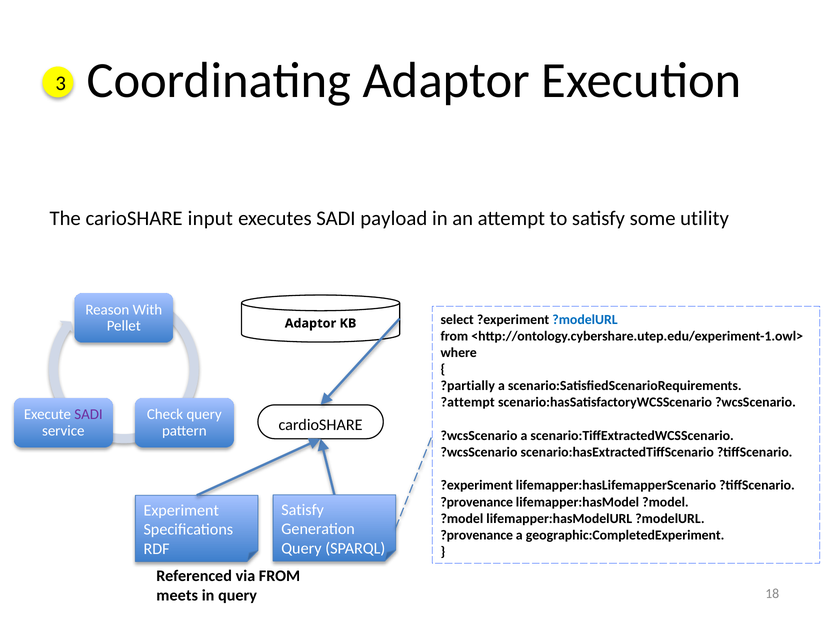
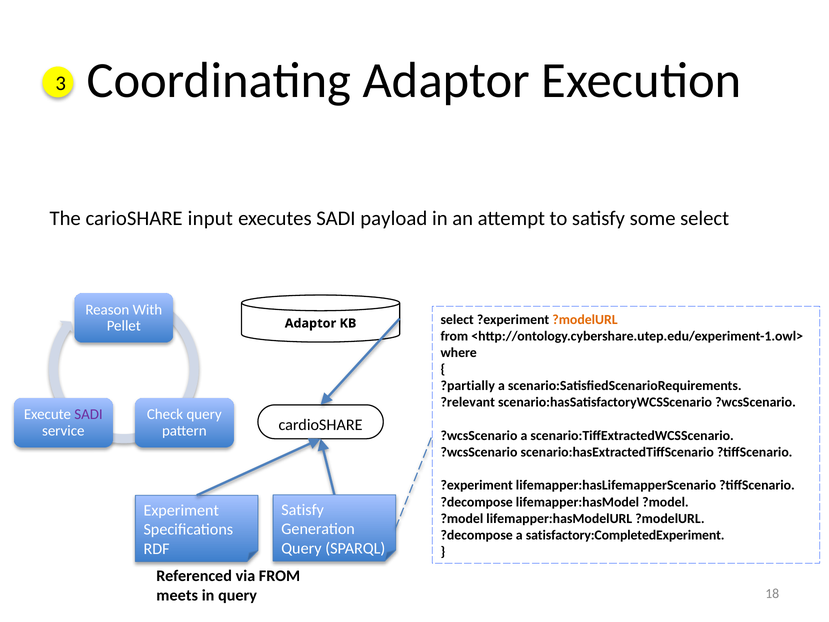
some utility: utility -> select (705, 218)
?modelURL colour: blue -> orange (585, 319)
?attempt: ?attempt -> ?relevant (468, 402)
?provenance: ?provenance -> ?decompose (477, 502)
?provenance: ?provenance -> ?decompose (477, 535)
geographic:CompletedExperiment: geographic:CompletedExperiment -> satisfactory:CompletedExperiment (625, 535)
